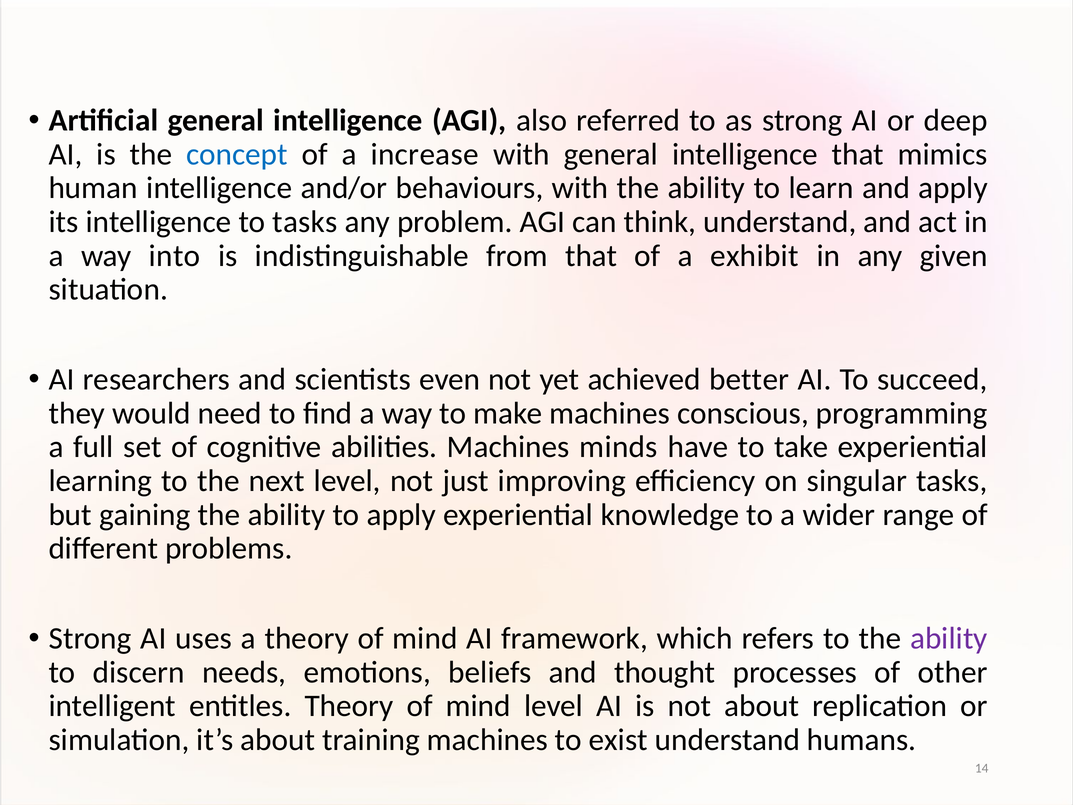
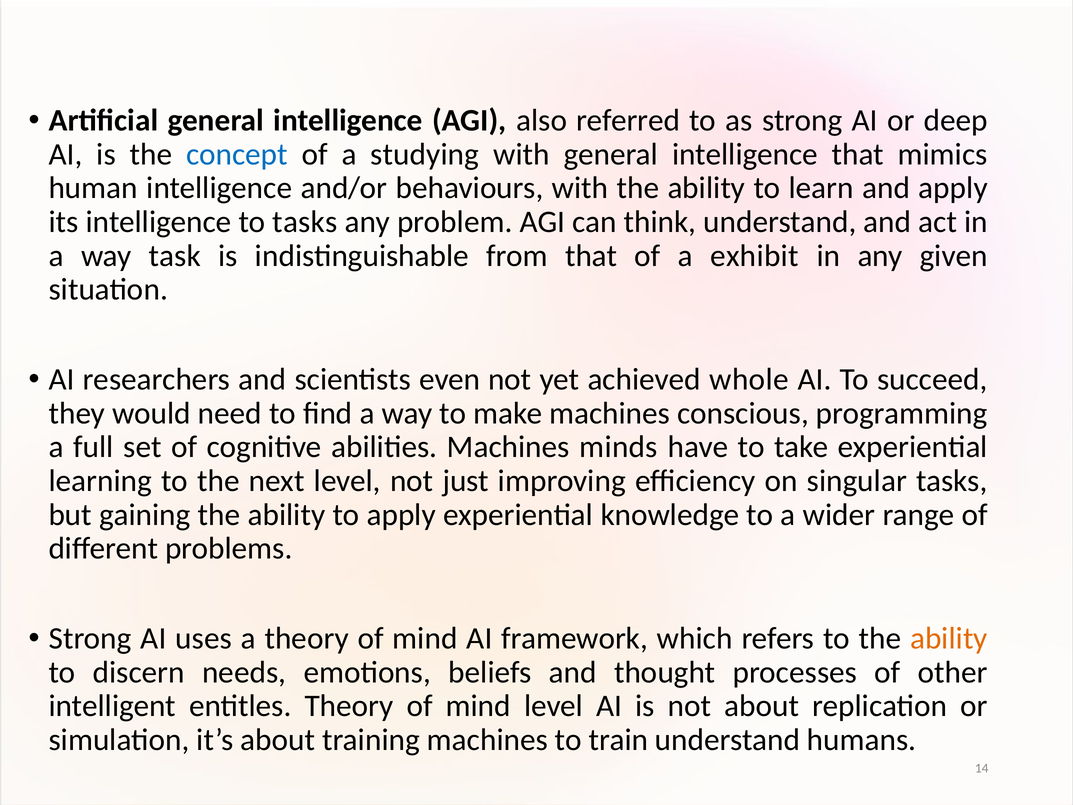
increase: increase -> studying (425, 154)
into: into -> task (175, 256)
better: better -> whole (749, 379)
ability colour: purple -> orange (949, 638)
exist: exist -> train (618, 740)
